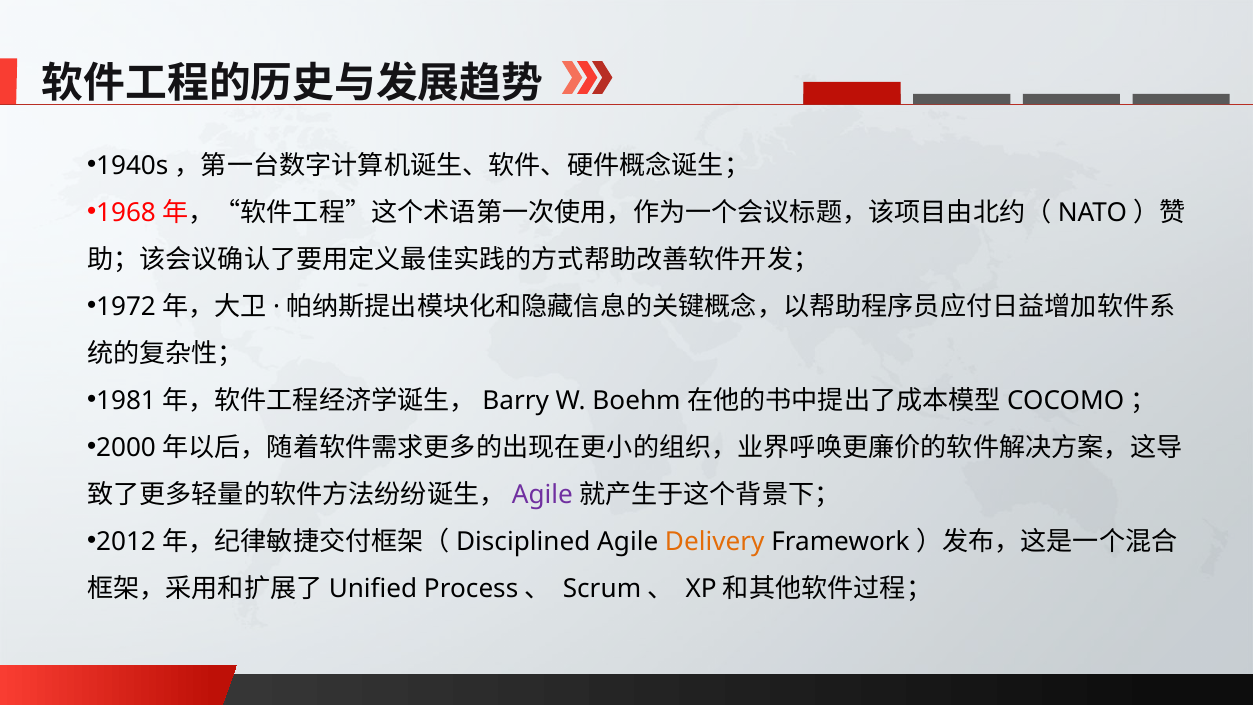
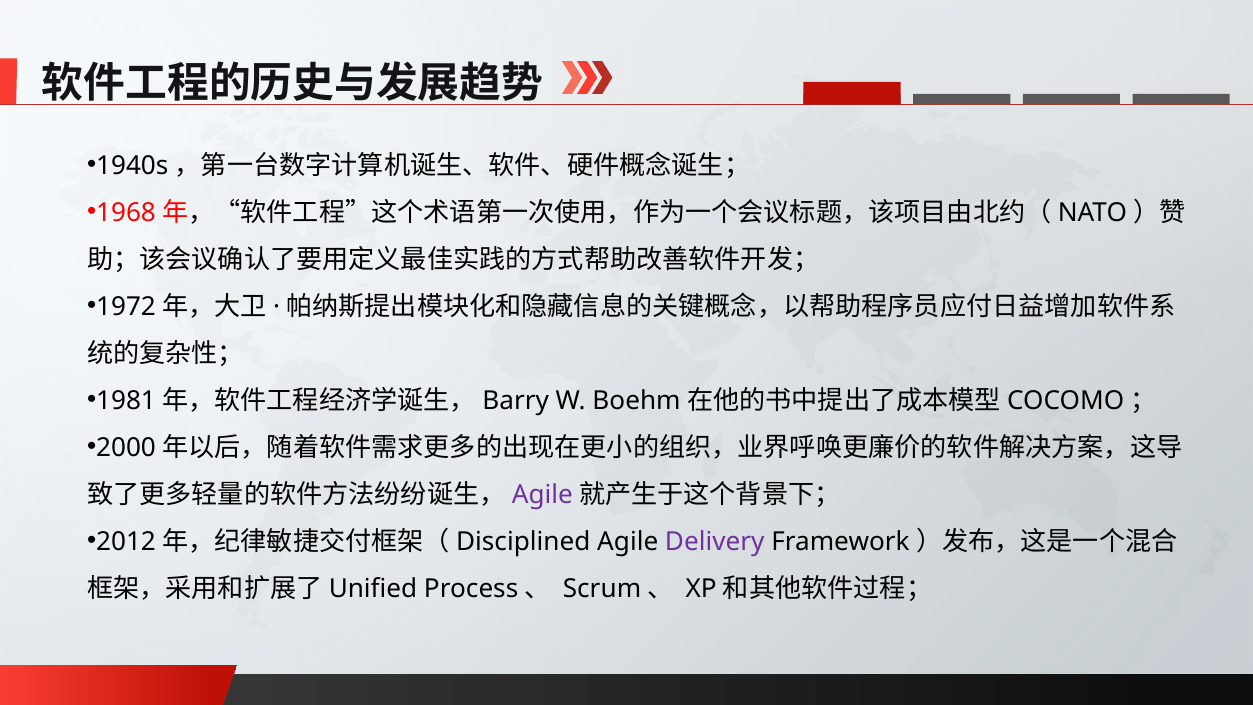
Delivery colour: orange -> purple (715, 542)
